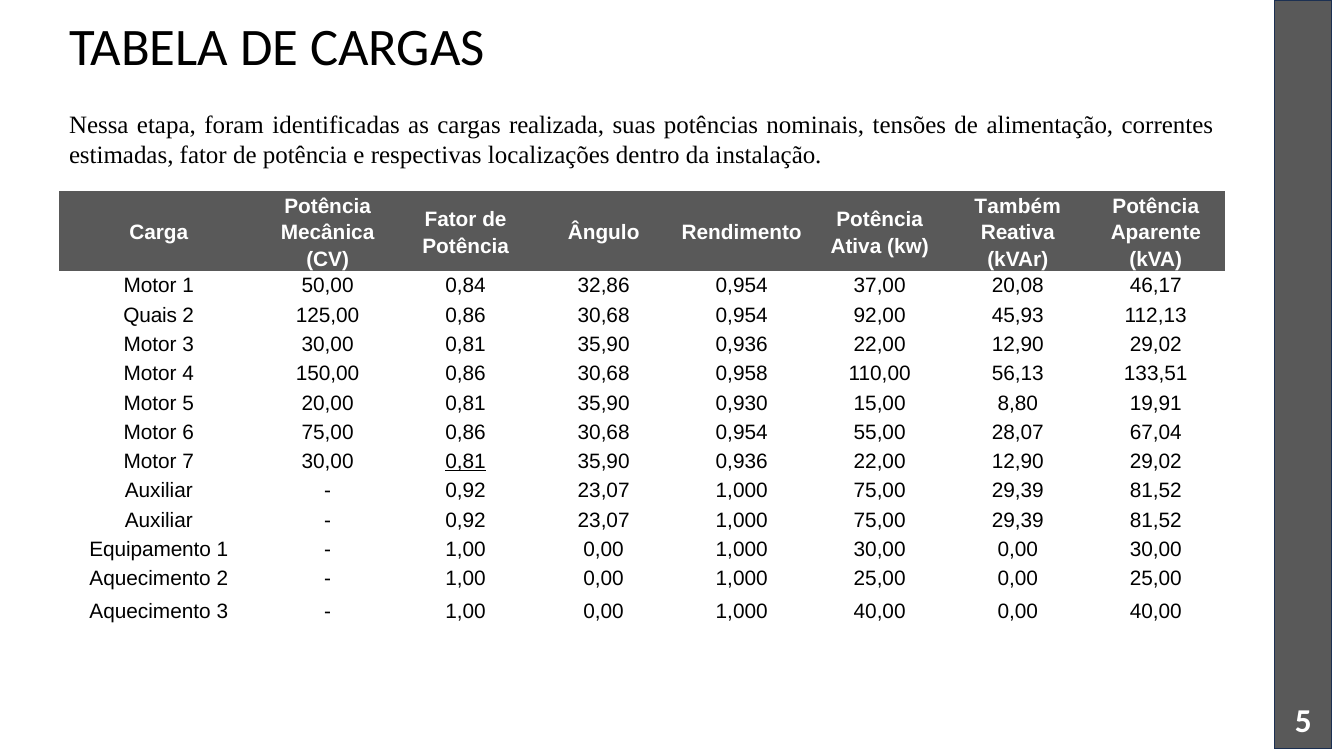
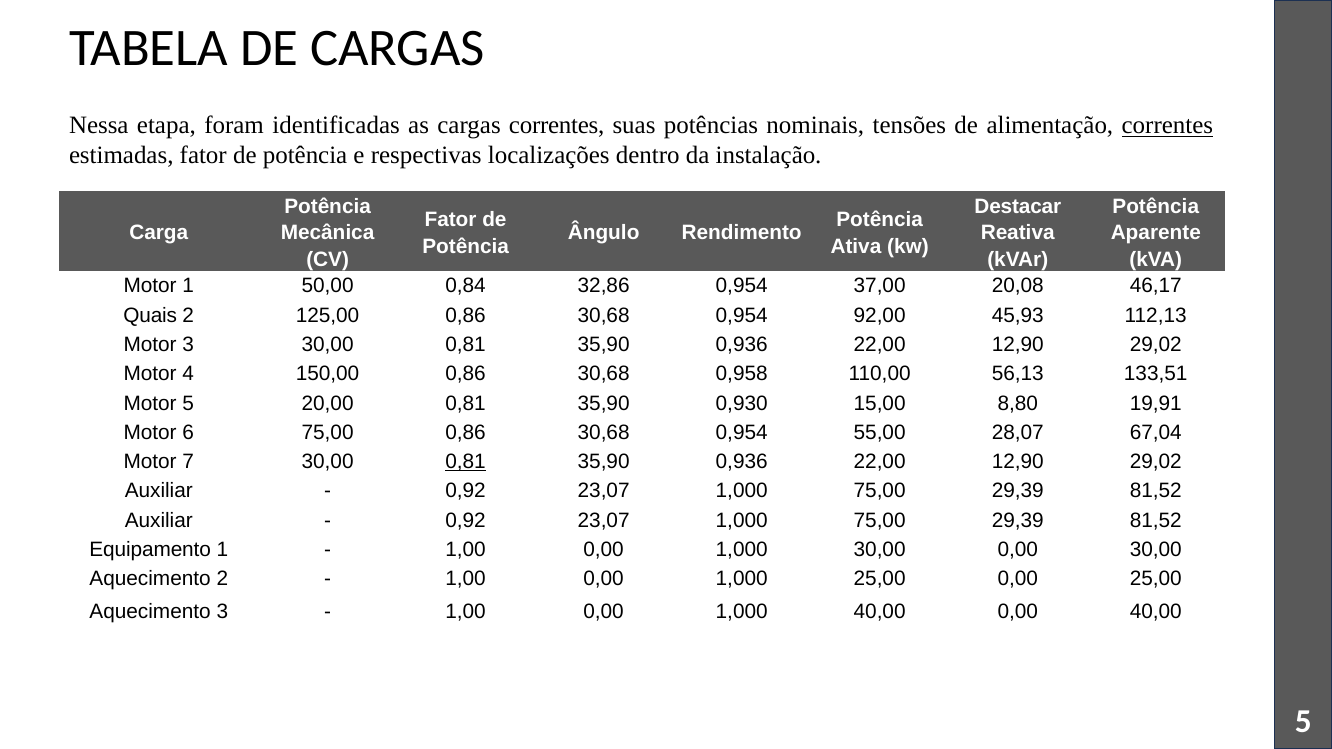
cargas realizada: realizada -> correntes (557, 126)
correntes underline: none -> present (1167, 126)
Também: Também -> Destacar (1018, 206)
